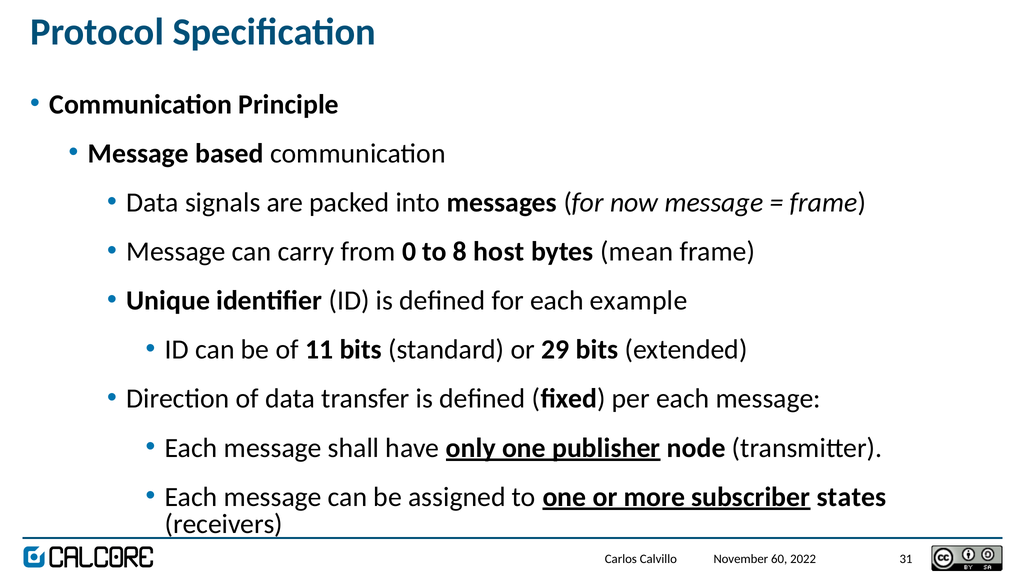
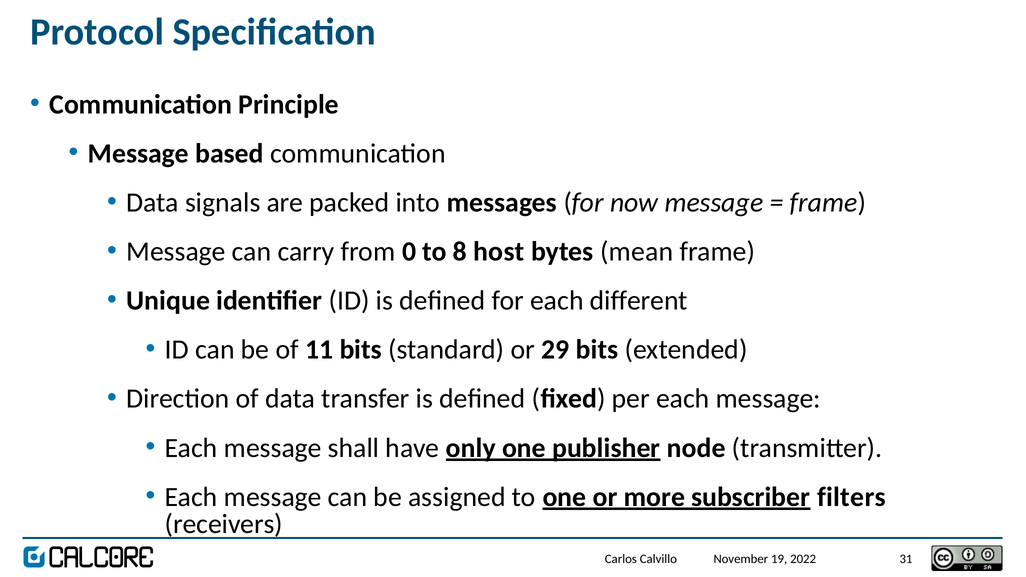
example: example -> different (639, 301)
states: states -> filters (852, 497)
60: 60 -> 19 (779, 559)
